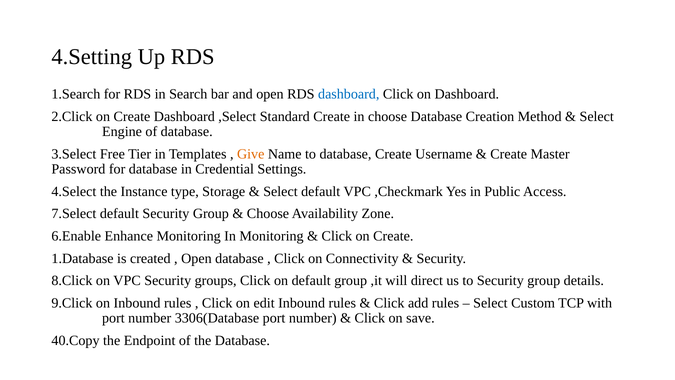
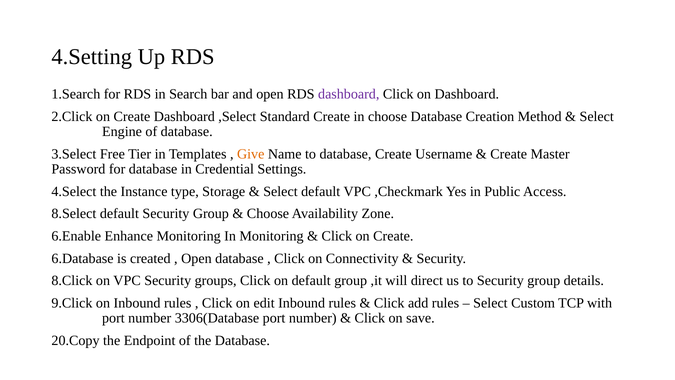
dashboard colour: blue -> purple (349, 94)
7.Select: 7.Select -> 8.Select (74, 214)
1.Database: 1.Database -> 6.Database (83, 258)
40.Copy: 40.Copy -> 20.Copy (76, 340)
